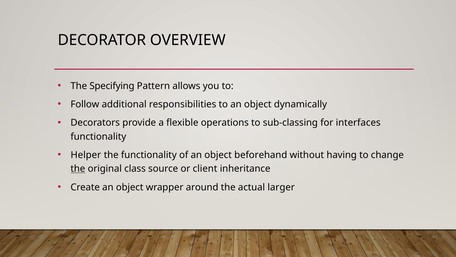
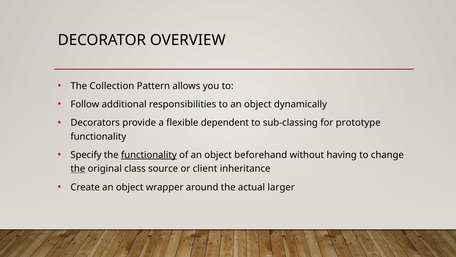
Specifying: Specifying -> Collection (112, 86)
operations: operations -> dependent (225, 123)
interfaces: interfaces -> prototype (358, 123)
Helper: Helper -> Specify (86, 155)
functionality underline: none -> present (149, 155)
